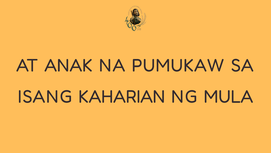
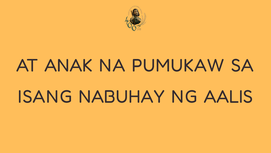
KAHARIAN: KAHARIAN -> NABUHAY (122, 96)
MULA: MULA -> AALIS (228, 96)
